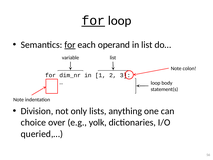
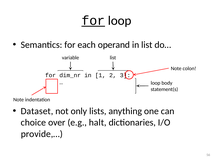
for underline: present -> none (70, 45)
Division: Division -> Dataset (37, 111)
yolk: yolk -> halt (98, 122)
queried,…: queried,… -> provide,… (42, 134)
